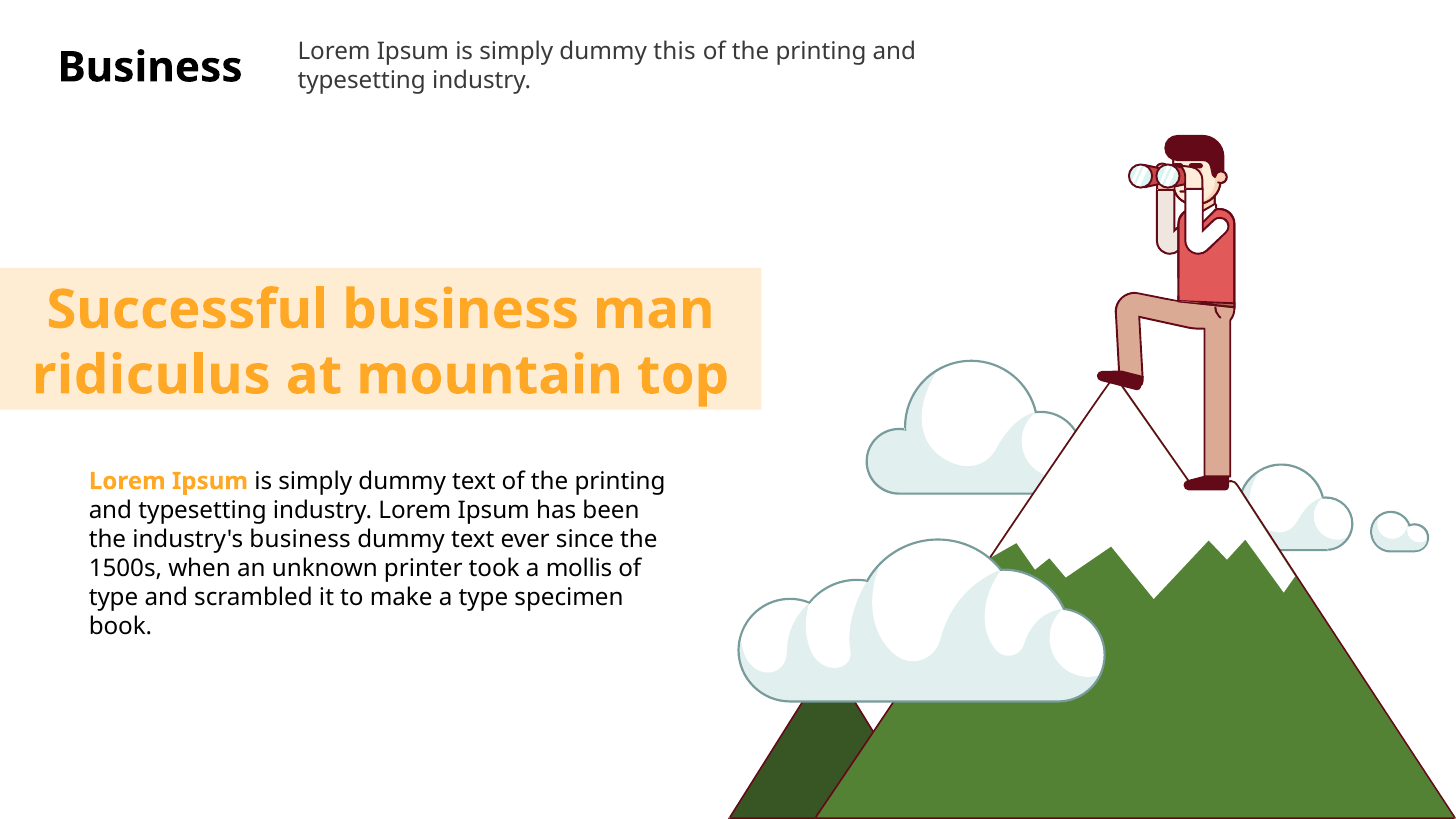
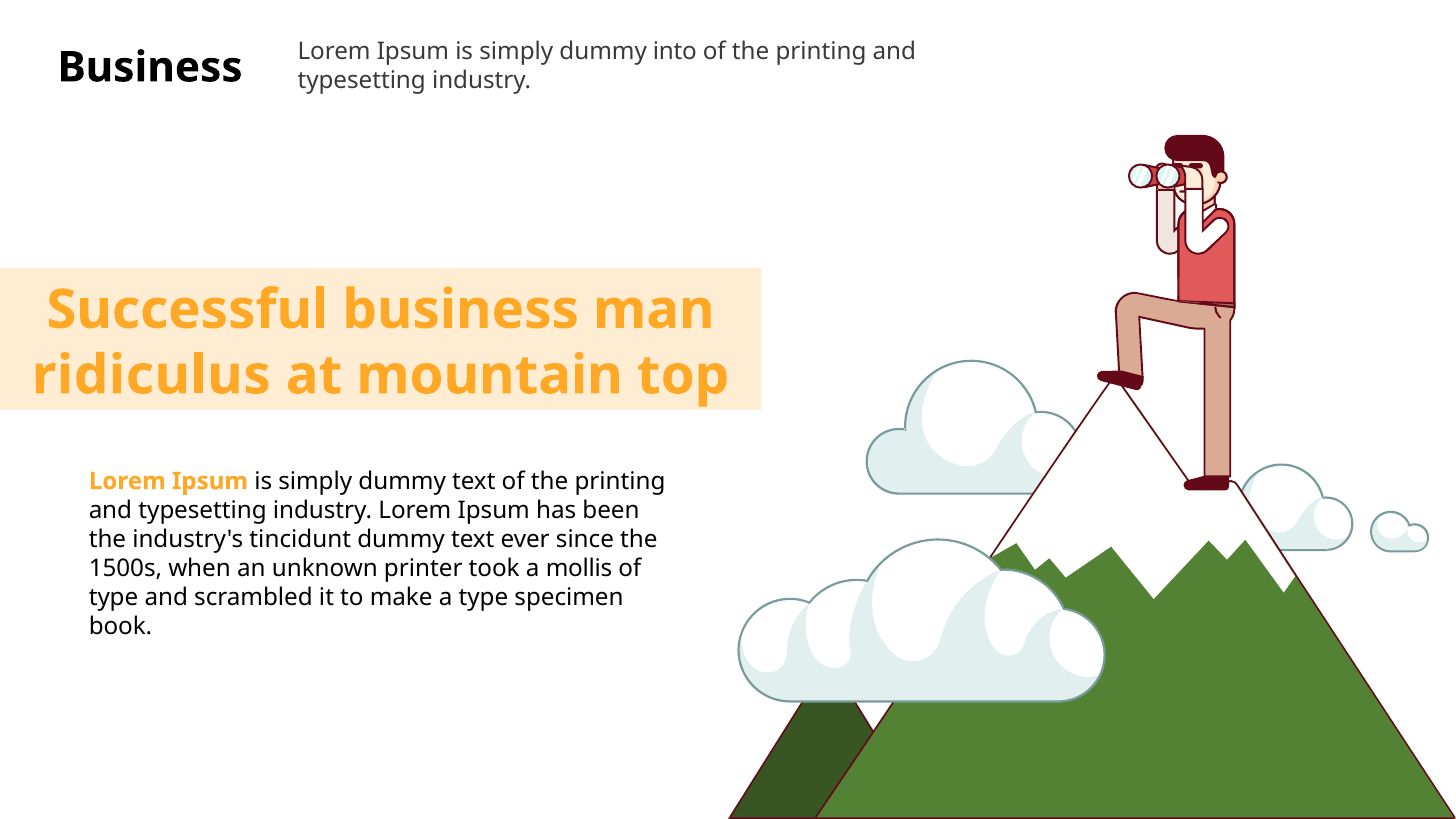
this: this -> into (675, 51)
industry's business: business -> tincidunt (300, 539)
